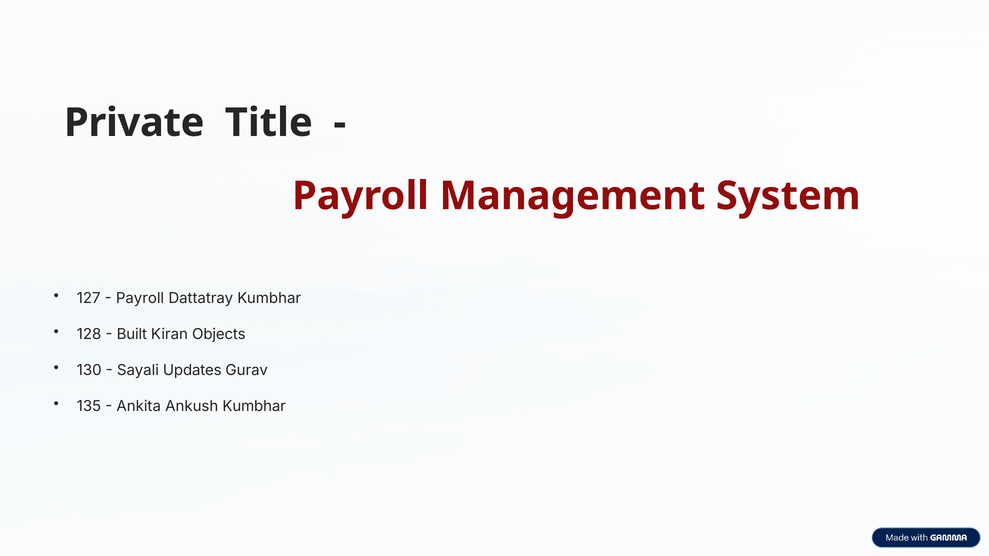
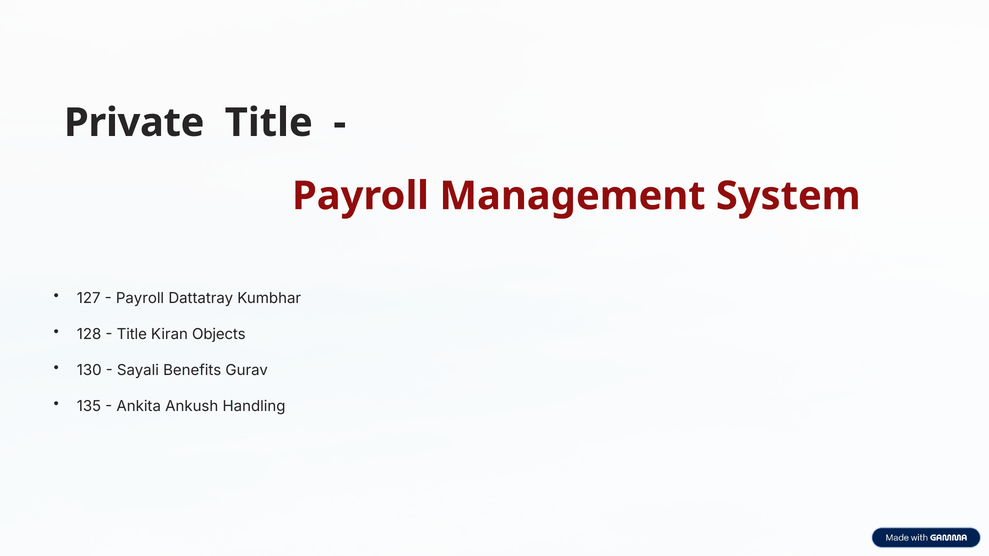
Built: Built -> Title (132, 335)
Updates: Updates -> Benefits (192, 371)
Ankush Kumbhar: Kumbhar -> Handling (254, 407)
